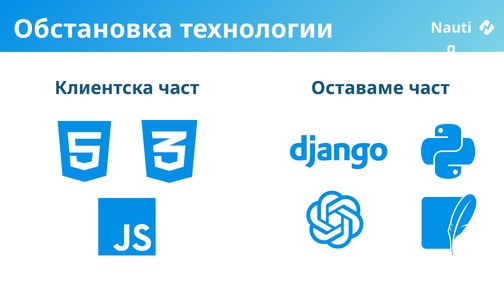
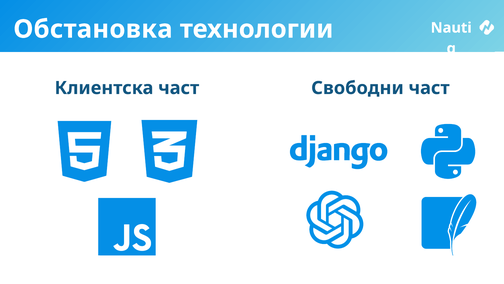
Оставаме: Оставаме -> Свободни (357, 88)
